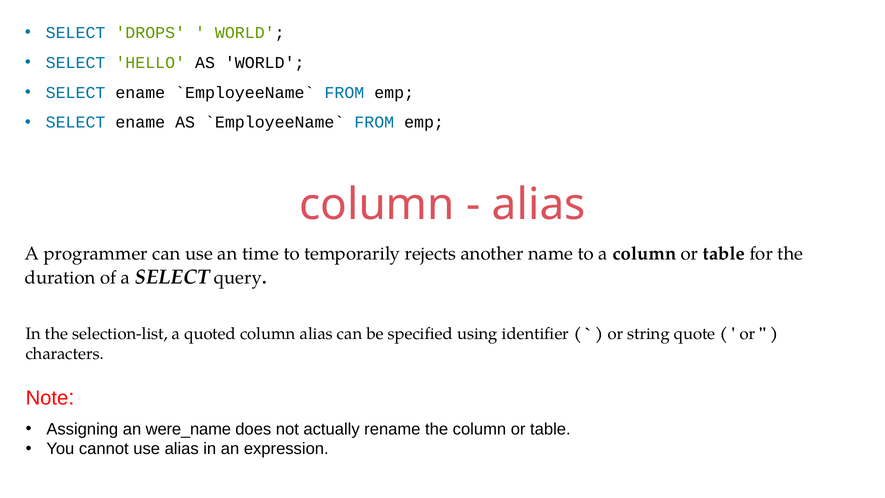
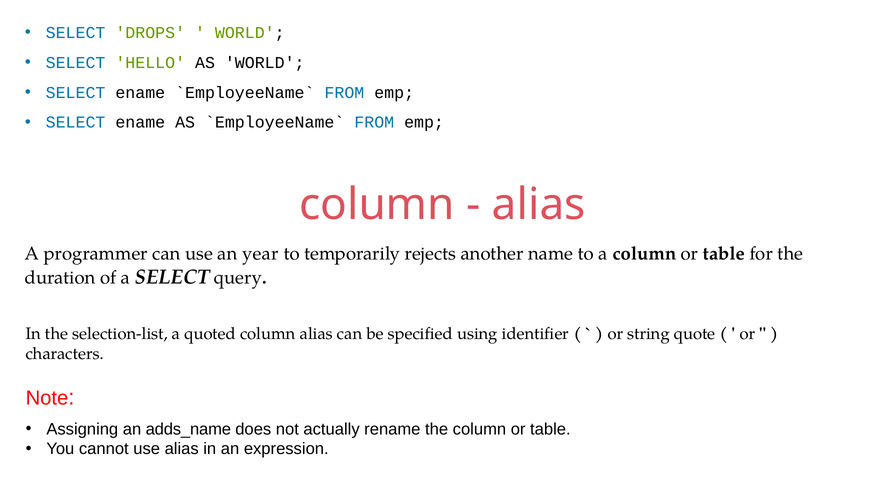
time: time -> year (260, 253)
were_name: were_name -> adds_name (188, 429)
